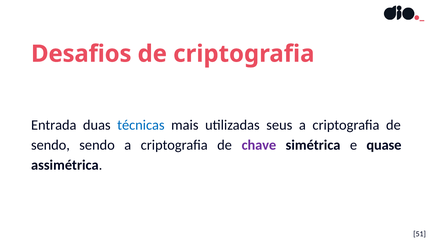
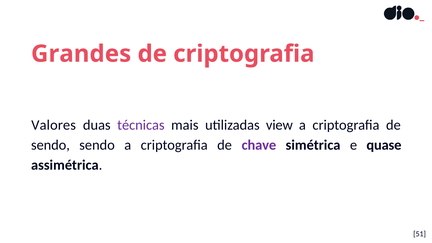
Desafios: Desafios -> Grandes (81, 54)
Entrada: Entrada -> Valores (54, 125)
técnicas colour: blue -> purple (141, 125)
seus: seus -> view (279, 125)
